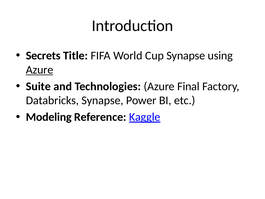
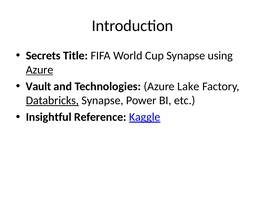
Suite: Suite -> Vault (38, 86)
Final: Final -> Lake (188, 86)
Databricks underline: none -> present (52, 100)
Modeling: Modeling -> Insightful (49, 117)
